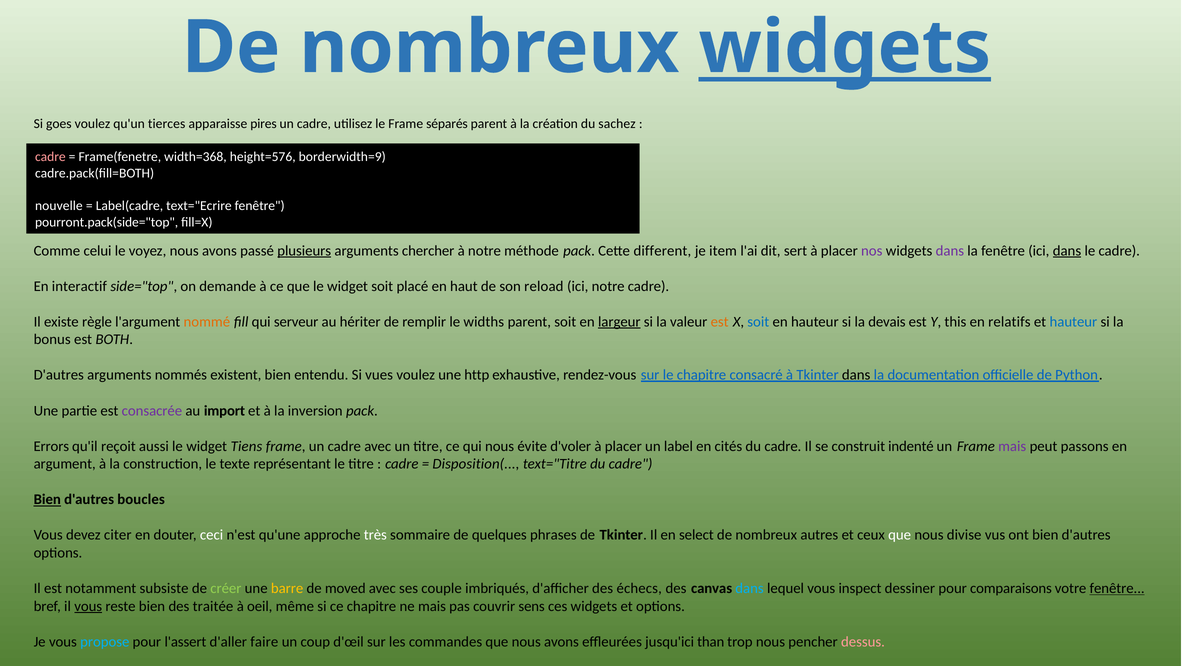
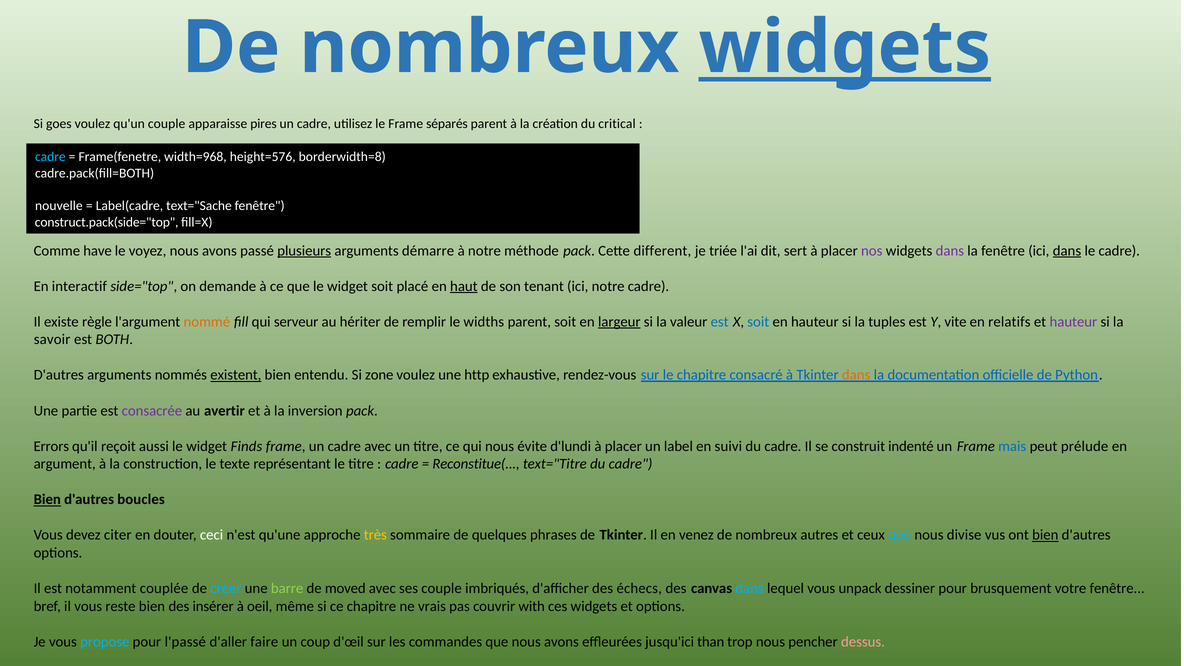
qu'un tierces: tierces -> couple (167, 124)
sachez: sachez -> critical (617, 124)
cadre colour: pink -> light blue (50, 157)
width=368: width=368 -> width=968 (195, 157)
borderwidth=9: borderwidth=9 -> borderwidth=8 (342, 157)
text="Ecrire: text="Ecrire -> text="Sache (199, 206)
pourront.pack(side="top: pourront.pack(side="top -> construct.pack(side="top (107, 222)
celui: celui -> have (98, 251)
chercher: chercher -> démarre (428, 251)
item: item -> triée (723, 251)
haut underline: none -> present (464, 286)
reload: reload -> tenant (544, 286)
est colour: orange -> blue (720, 322)
devais: devais -> tuples (887, 322)
this: this -> vite (955, 322)
hauteur colour: blue -> purple (1073, 322)
bonus: bonus -> savoir (52, 339)
existent underline: none -> present (236, 375)
vues: vues -> zone (379, 375)
dans colour: black -> orange (856, 375)
import: import -> avertir (224, 411)
Tiens: Tiens -> Finds (246, 446)
d'voler: d'voler -> d'lundi (571, 446)
cités: cités -> suivi (728, 446)
mais colour: purple -> blue (1012, 446)
passons: passons -> prélude (1085, 446)
Disposition(: Disposition( -> Reconstitue( (476, 464)
très colour: white -> yellow (375, 535)
select: select -> venez (696, 535)
que colour: white -> light blue (900, 535)
bien underline: none -> present (1045, 535)
subsiste: subsiste -> couplée (164, 588)
créer colour: light green -> light blue (226, 588)
barre colour: yellow -> light green (287, 588)
inspect: inspect -> unpack (860, 588)
comparaisons: comparaisons -> brusquement (1011, 588)
fenêtre underline: present -> none (1117, 588)
vous underline: present -> none (88, 606)
traitée: traitée -> insérer (213, 606)
ne mais: mais -> vrais (432, 606)
sens: sens -> with (532, 606)
l'assert: l'assert -> l'passé (185, 642)
